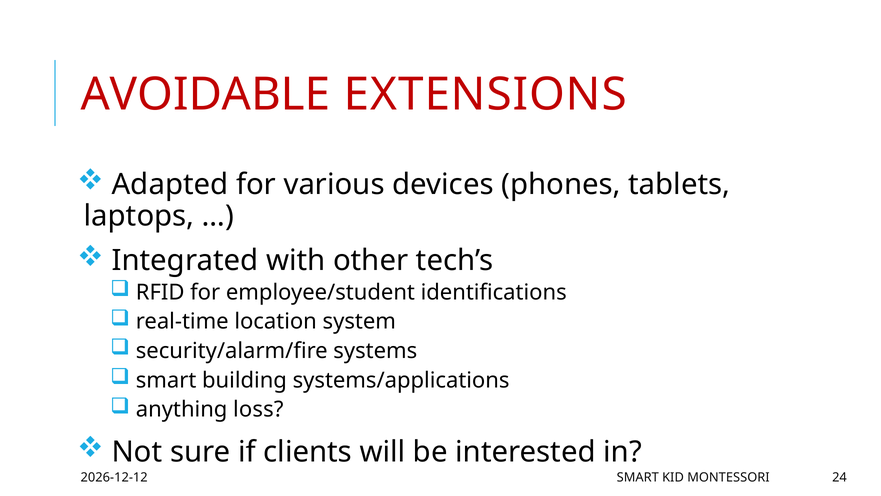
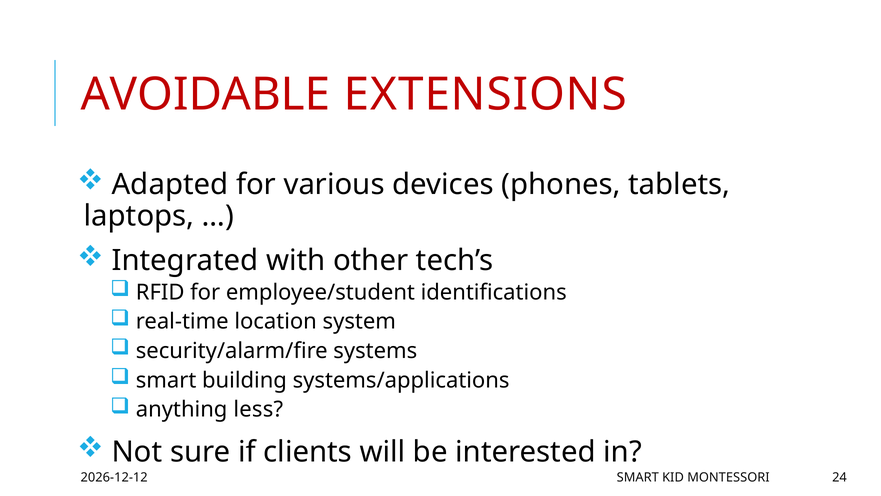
loss: loss -> less (258, 409)
